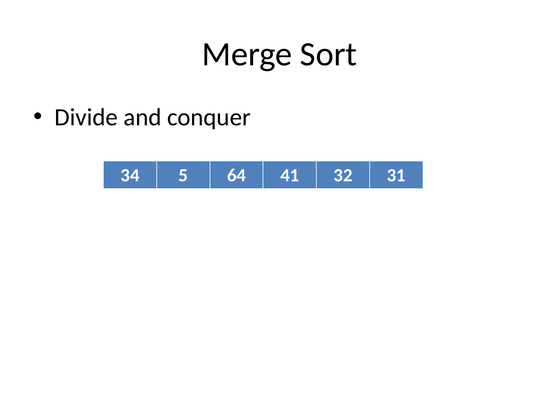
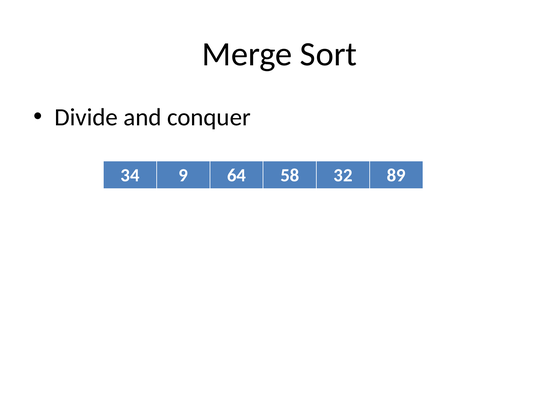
5: 5 -> 9 (183, 176)
41: 41 -> 58 (290, 176)
31: 31 -> 89 (396, 176)
